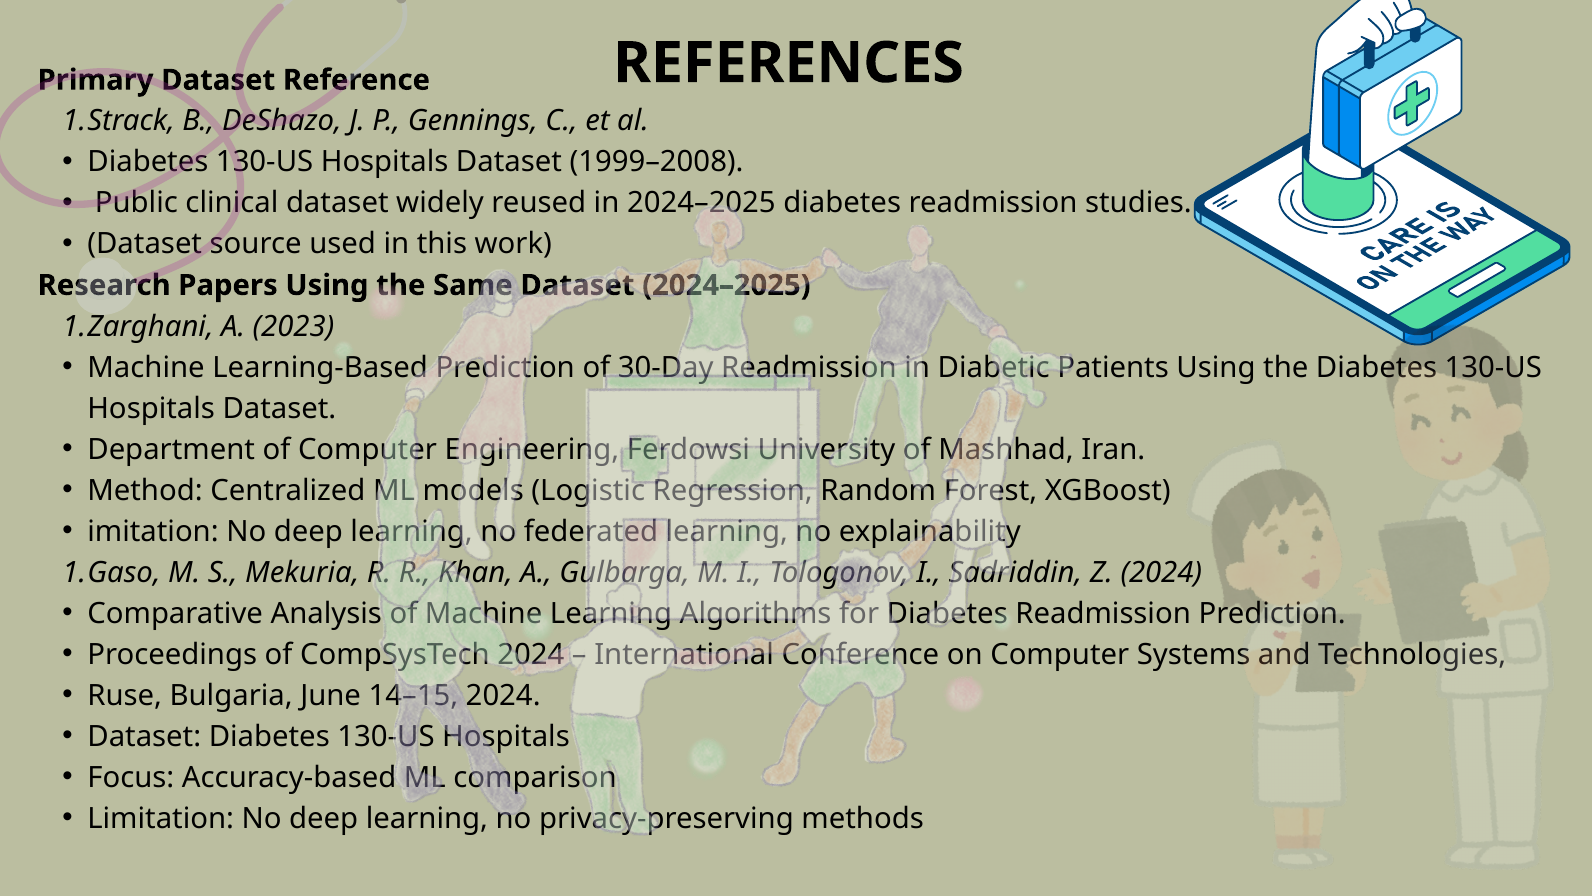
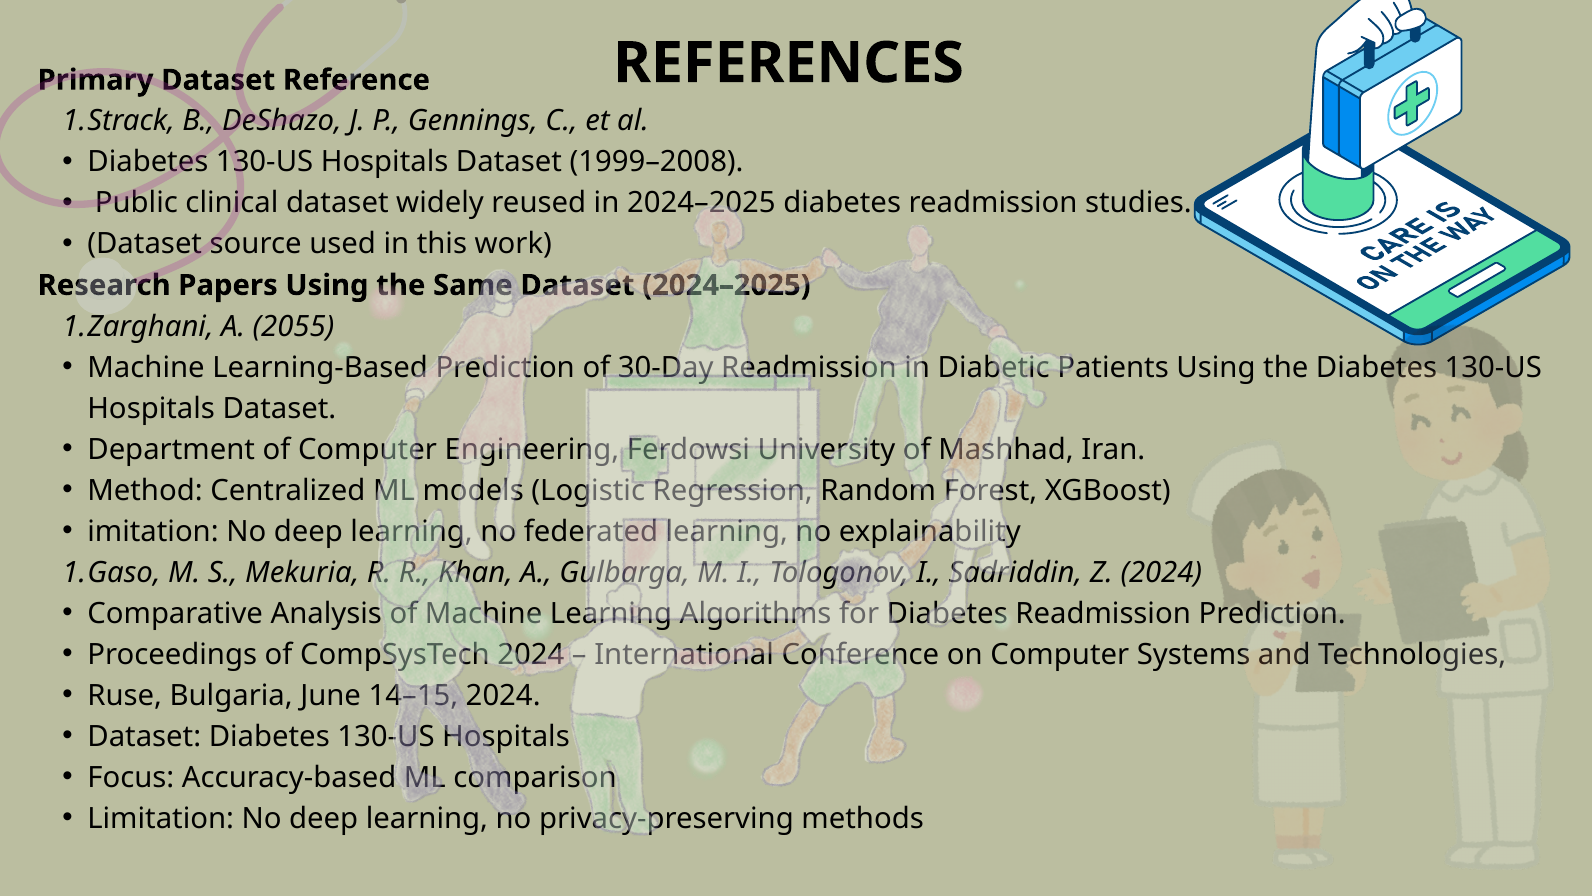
2023: 2023 -> 2055 (293, 326)
